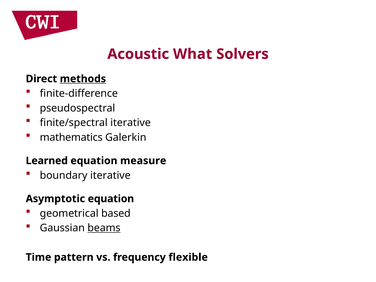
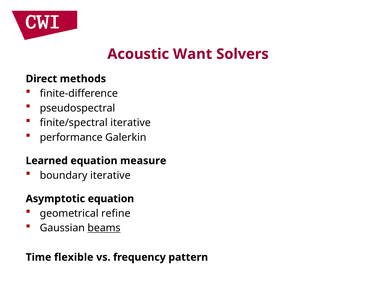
What: What -> Want (193, 54)
methods underline: present -> none (83, 79)
mathematics: mathematics -> performance (71, 137)
based: based -> refine (116, 213)
pattern: pattern -> flexible (74, 257)
flexible: flexible -> pattern (188, 257)
